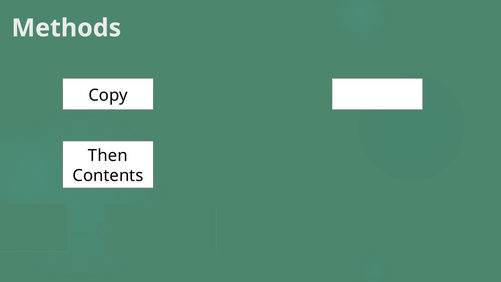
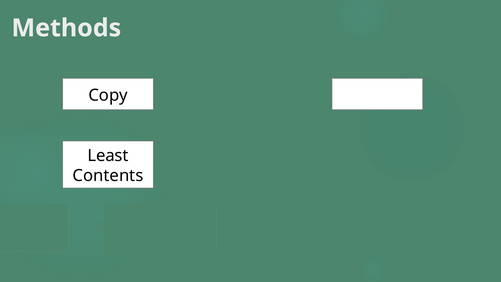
Then: Then -> Least (108, 156)
